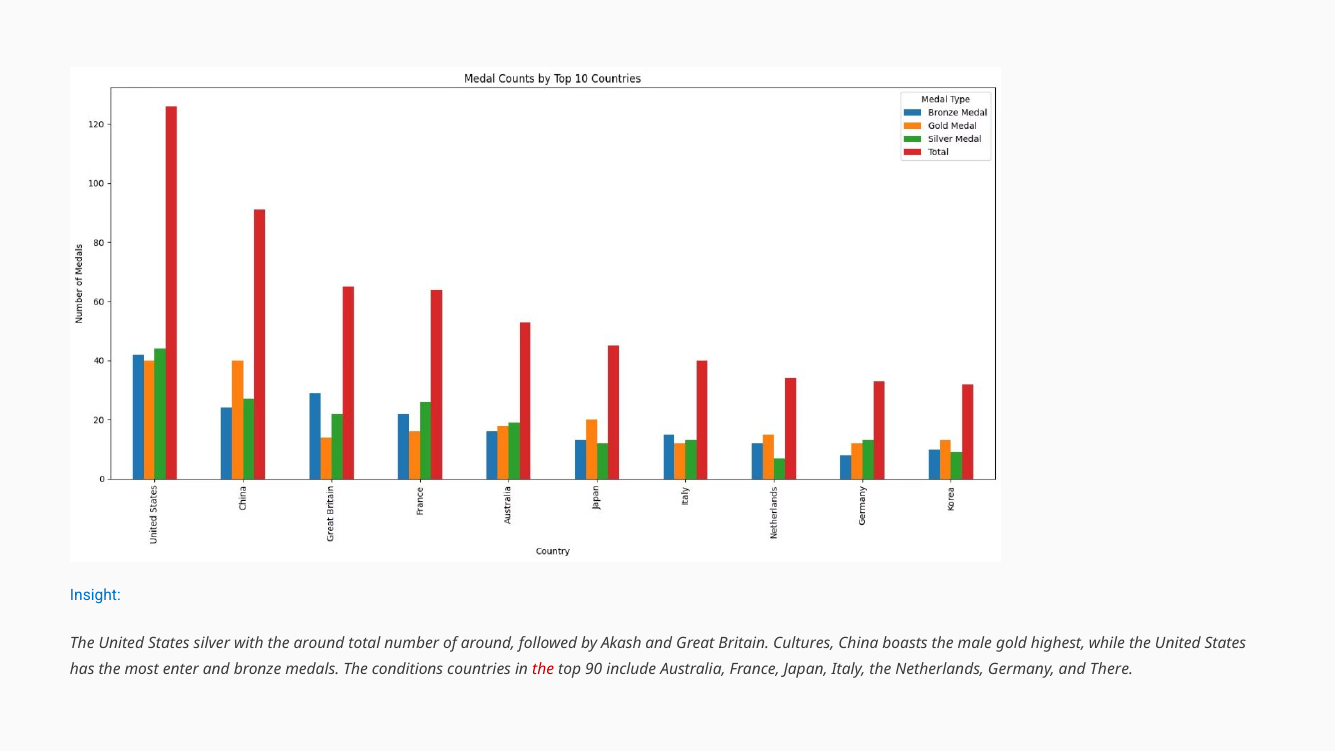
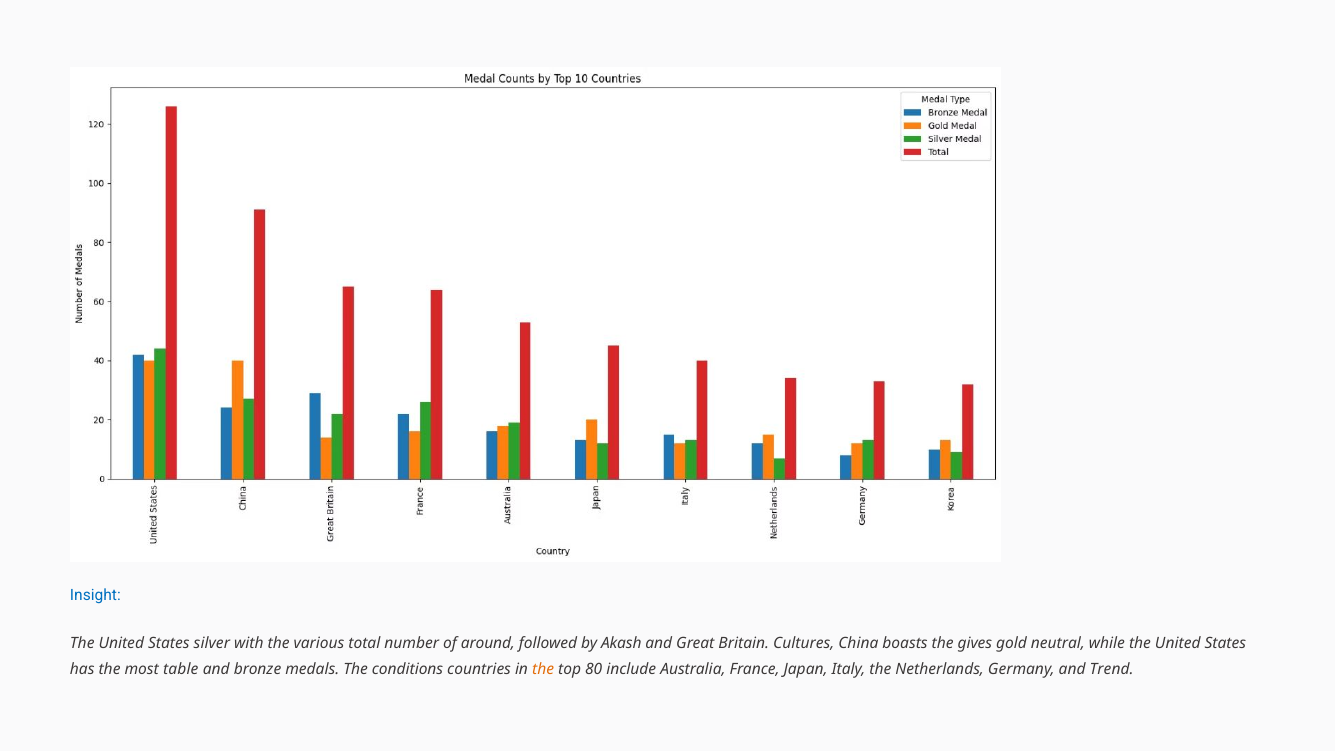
the around: around -> various (319, 644)
male: male -> gives (975, 644)
highest: highest -> neutral (1058, 644)
enter: enter -> table (181, 669)
the colour: red -> orange (543, 669)
90: 90 -> 80 (594, 669)
There: There -> Trend (1112, 669)
